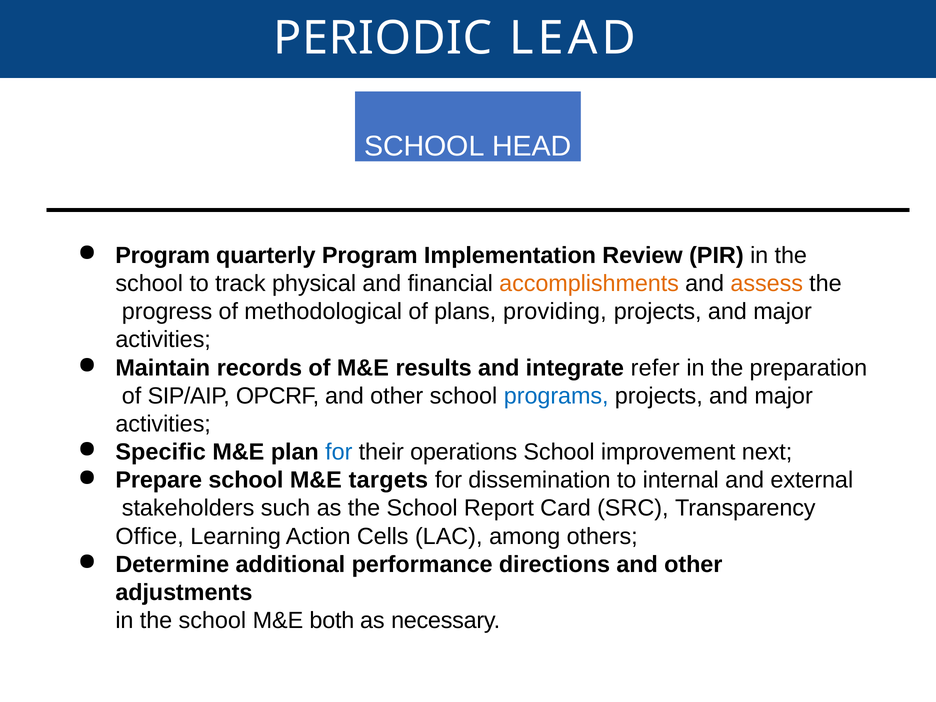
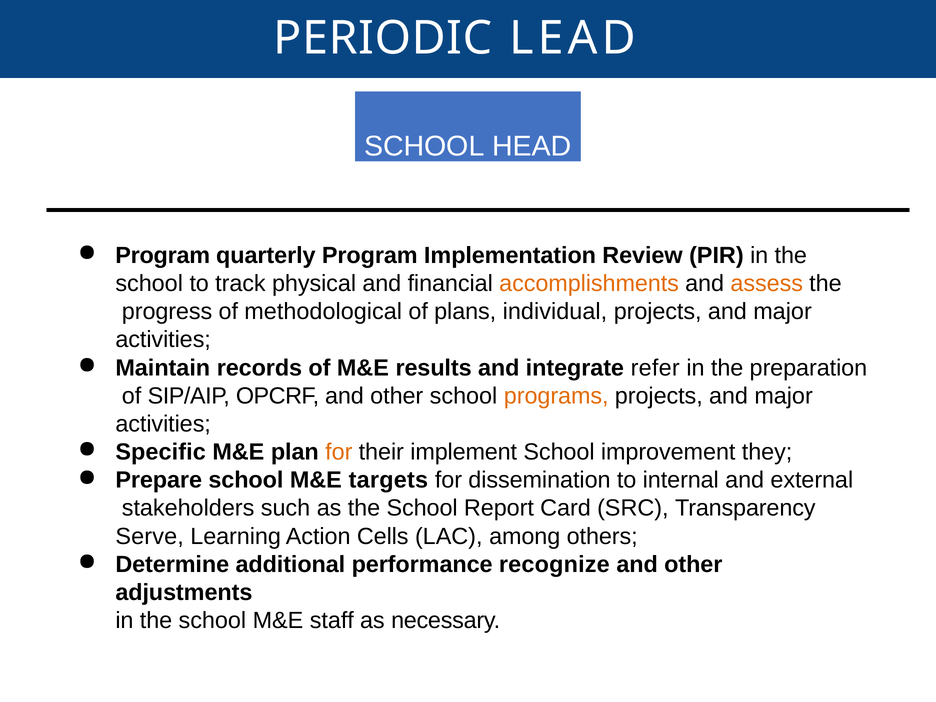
providing: providing -> individual (555, 312)
programs colour: blue -> orange (556, 396)
for colour: blue -> orange (339, 452)
operations: operations -> implement (464, 452)
next: next -> they (767, 452)
Office: Office -> Serve (150, 536)
directions: directions -> recognize (554, 564)
both: both -> staff (332, 621)
